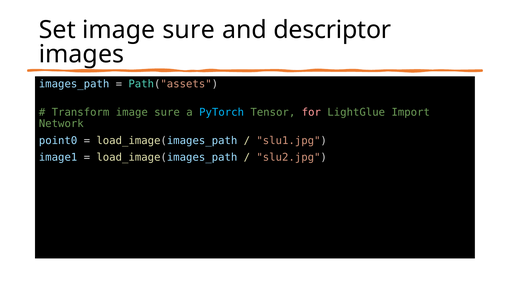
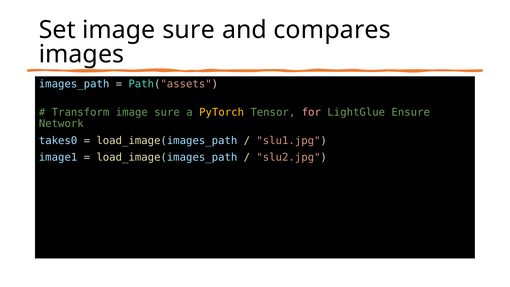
descriptor: descriptor -> compares (332, 30)
PyTorch colour: light blue -> yellow (222, 112)
Import: Import -> Ensure (411, 112)
point0: point0 -> takes0 (58, 141)
